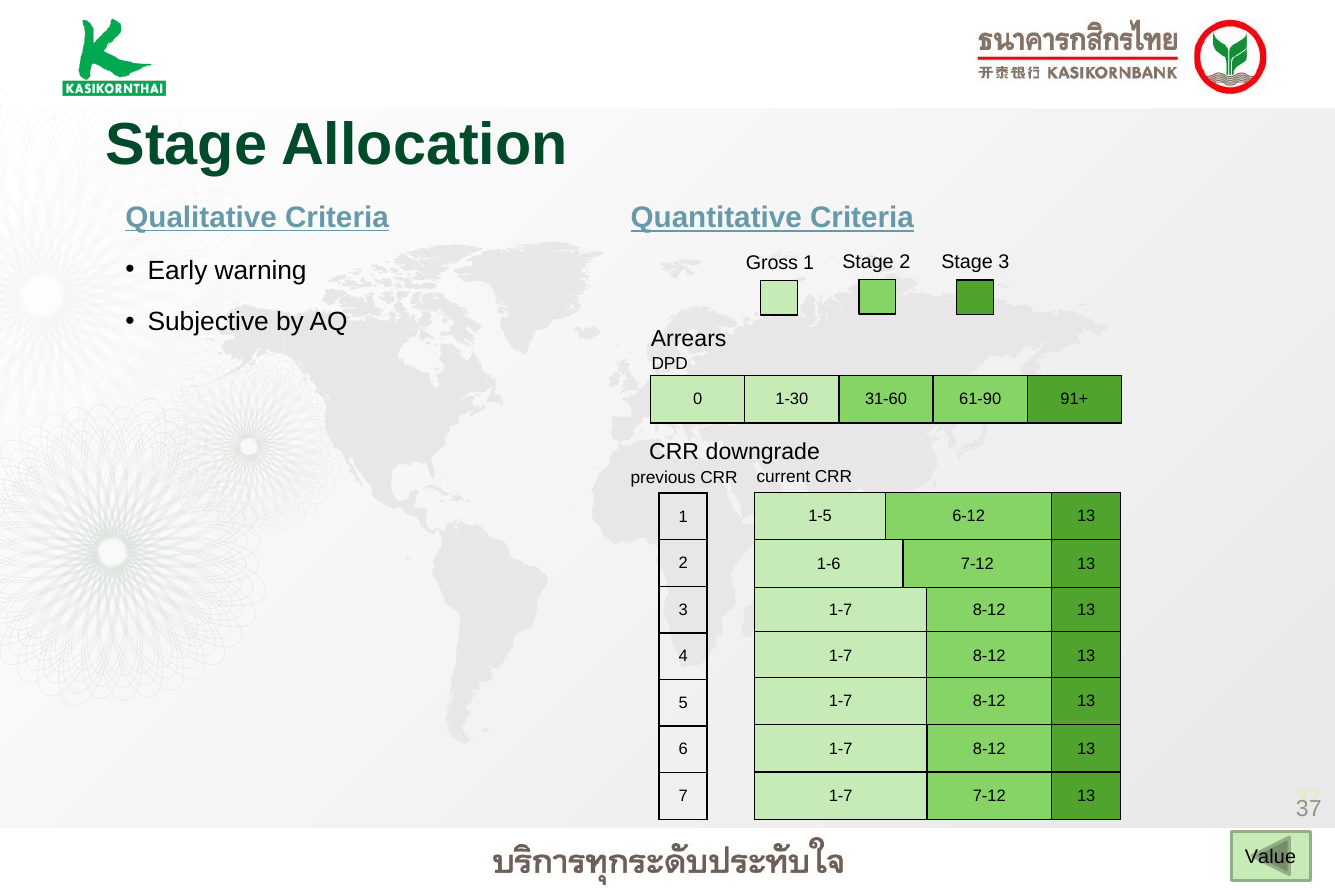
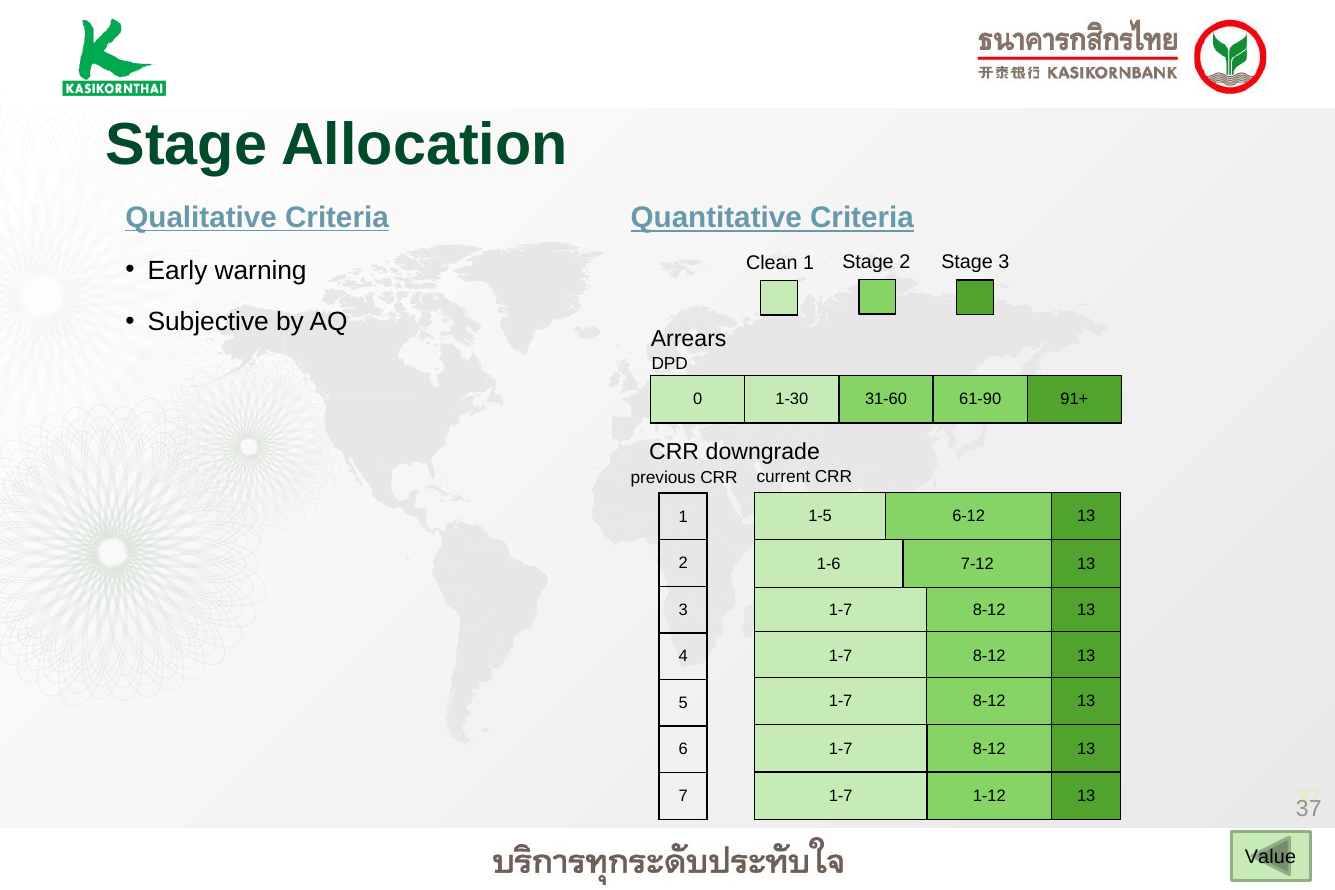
Gross: Gross -> Clean (772, 263)
1-7 7-12: 7-12 -> 1-12 (989, 796)
